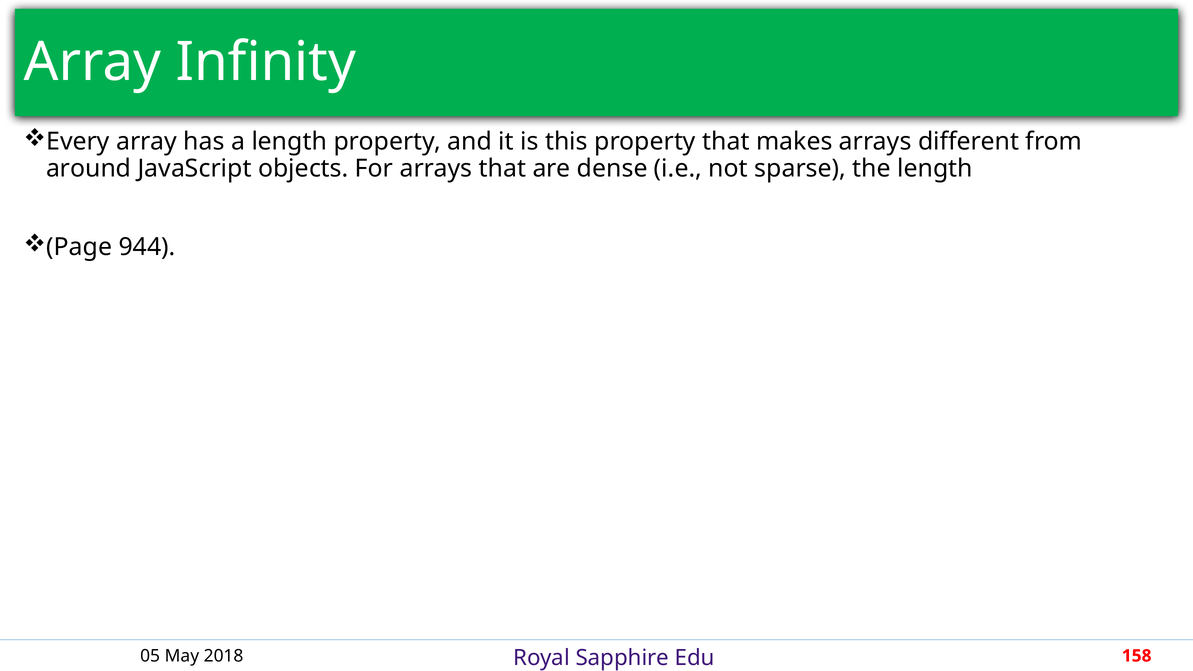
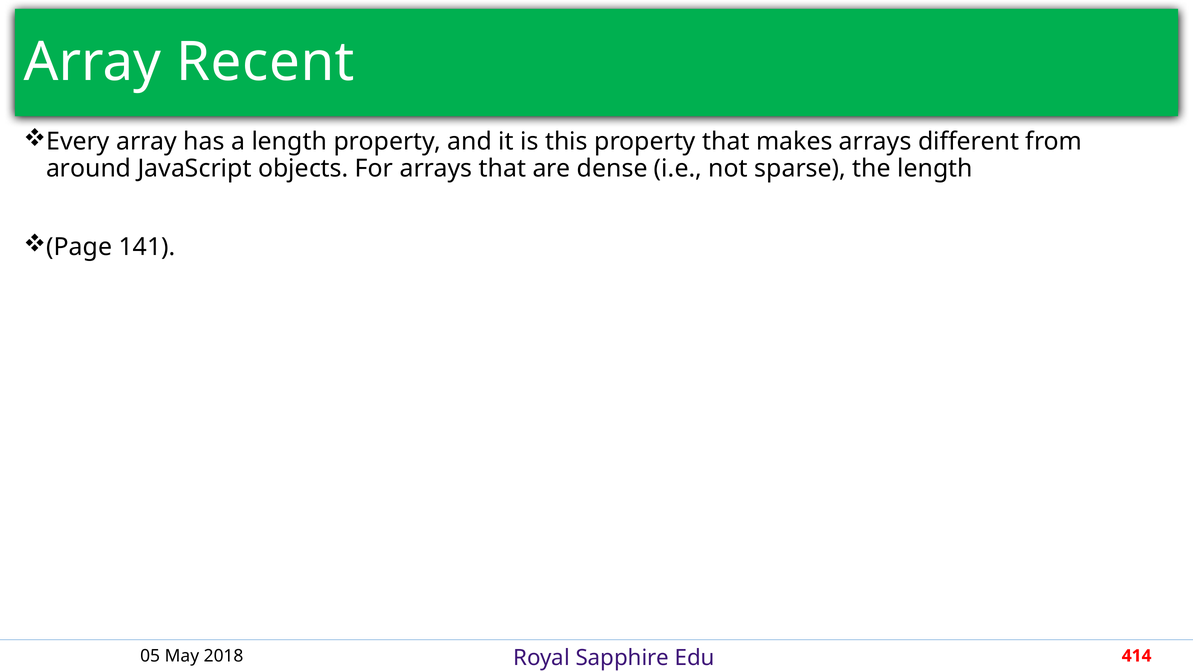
Infinity: Infinity -> Recent (266, 62)
944: 944 -> 141 (147, 247)
158: 158 -> 414 (1137, 656)
